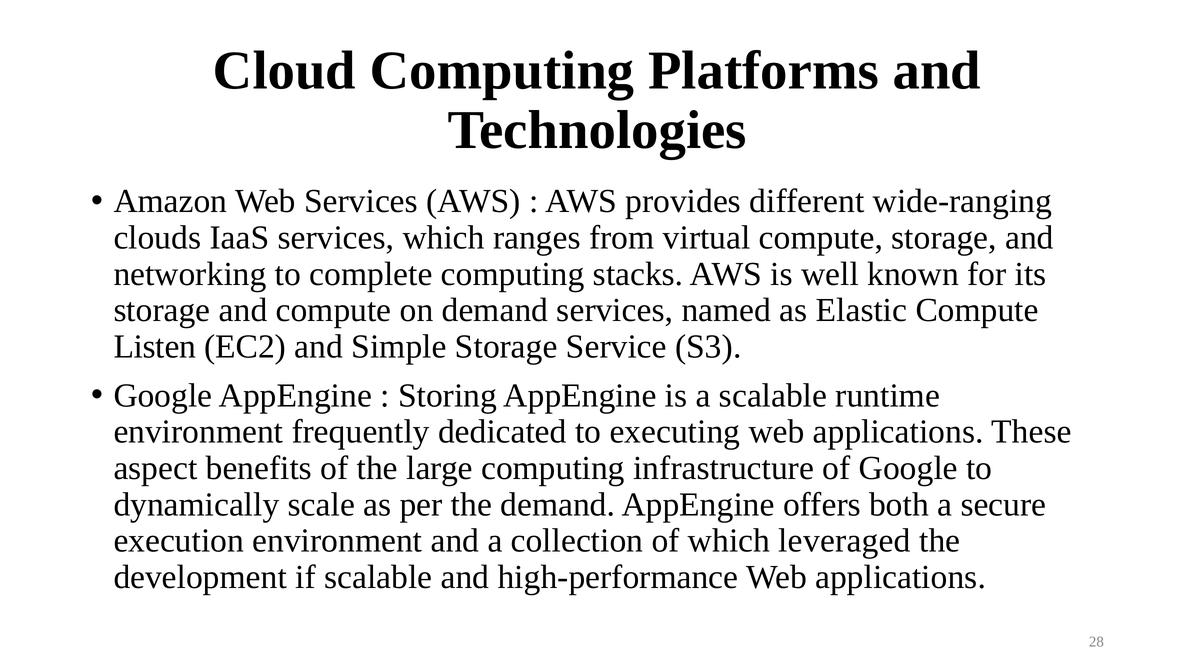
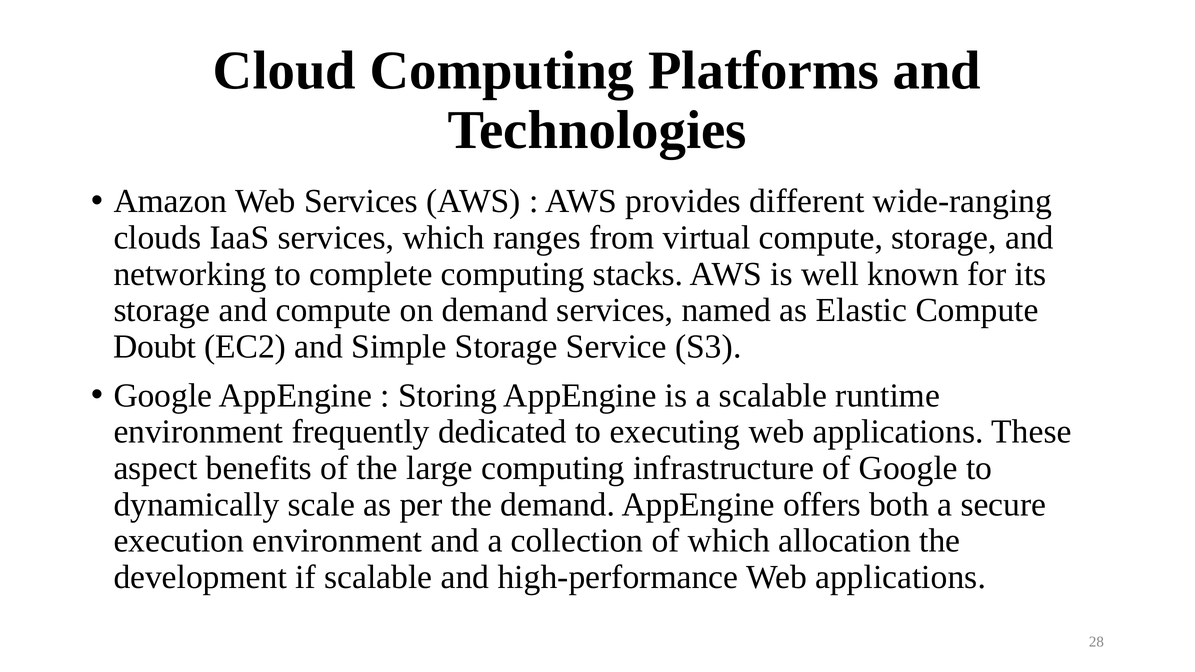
Listen: Listen -> Doubt (155, 347)
leveraged: leveraged -> allocation (845, 541)
